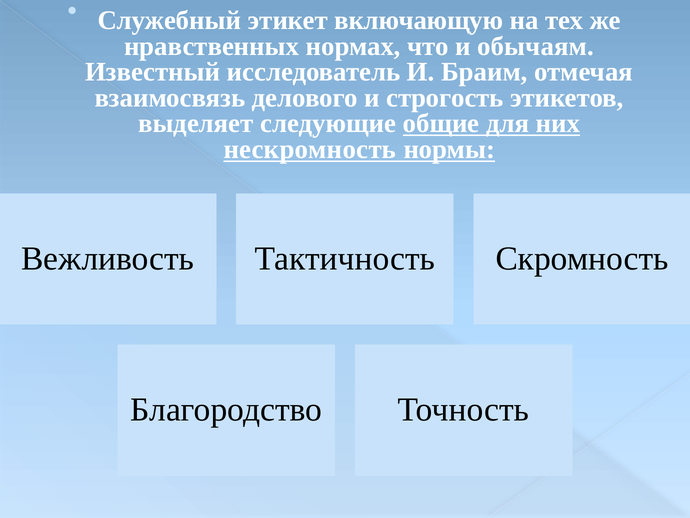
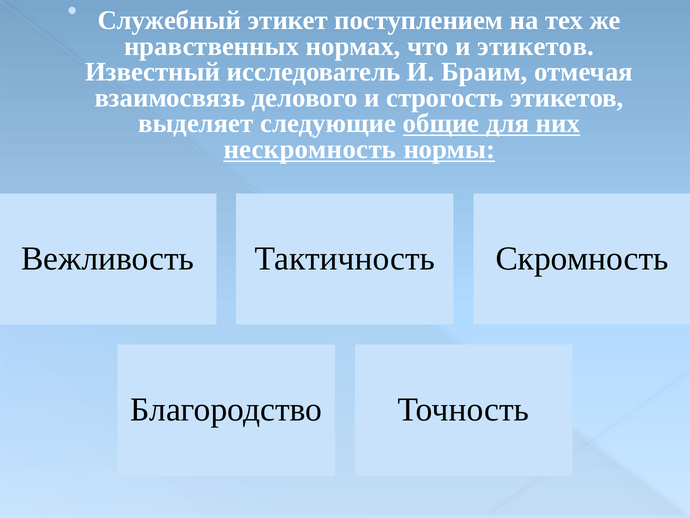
включающую: включающую -> поступлением (419, 20)
и обычаям: обычаям -> этикетов (536, 46)
